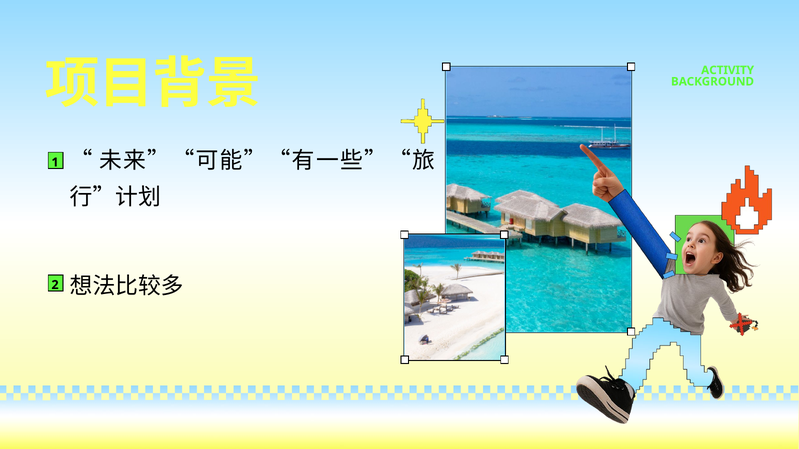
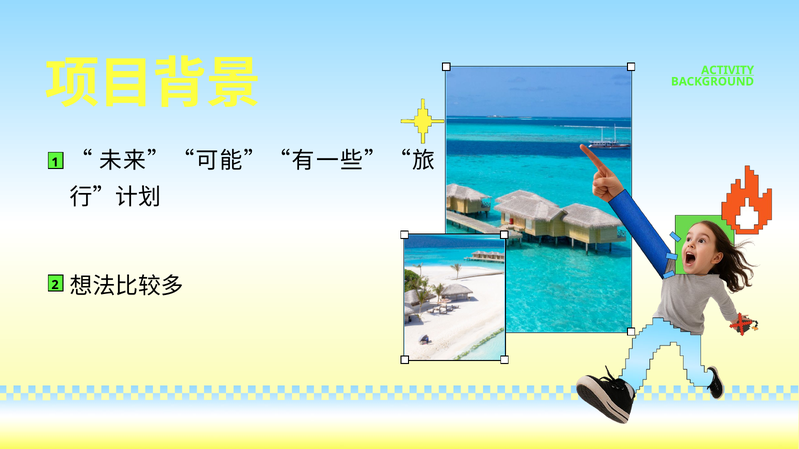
ACTIVITY underline: none -> present (728, 70)
